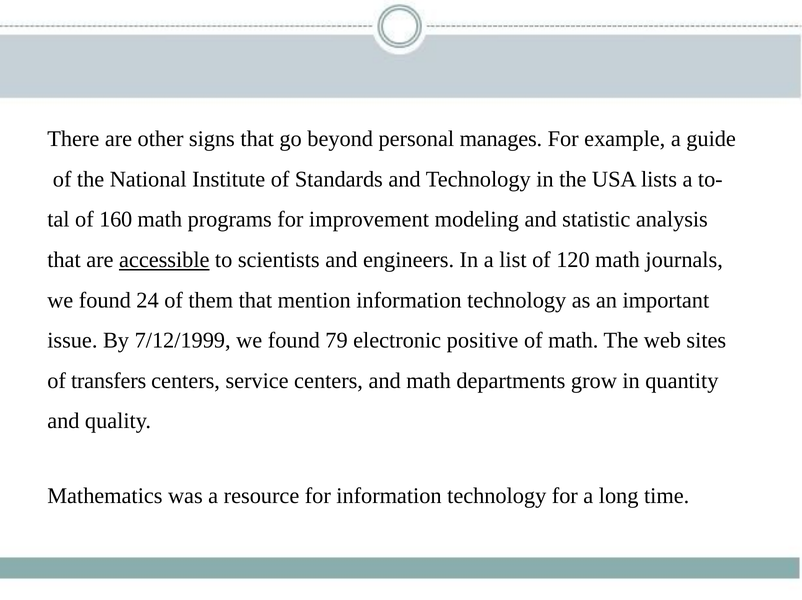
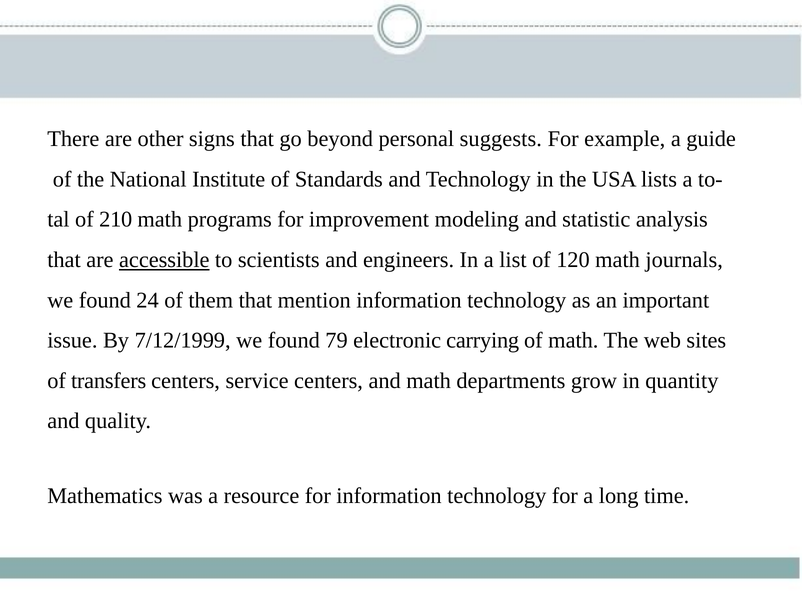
manages: manages -> suggests (501, 139)
160: 160 -> 210 (116, 219)
positive: positive -> carrying (483, 340)
